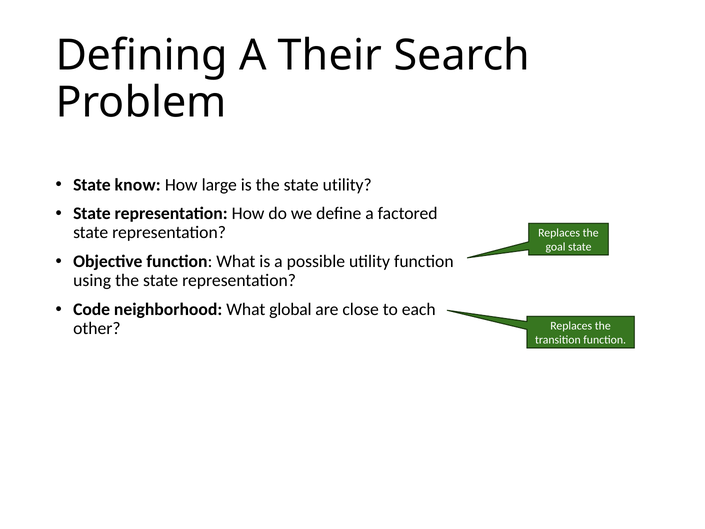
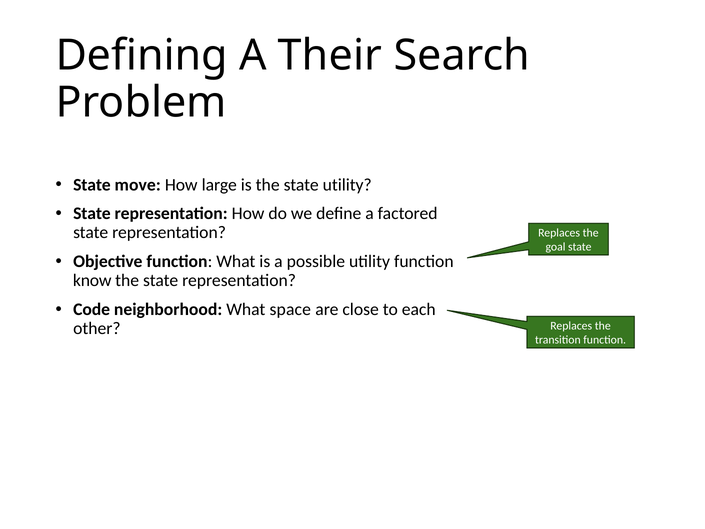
know: know -> move (138, 185)
using: using -> know (92, 280)
global: global -> space (290, 309)
